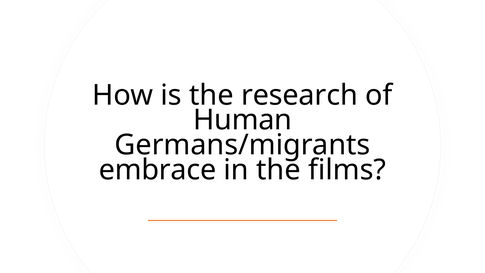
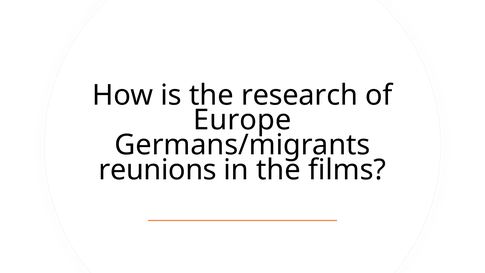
Human: Human -> Europe (242, 120)
embrace: embrace -> reunions (158, 170)
